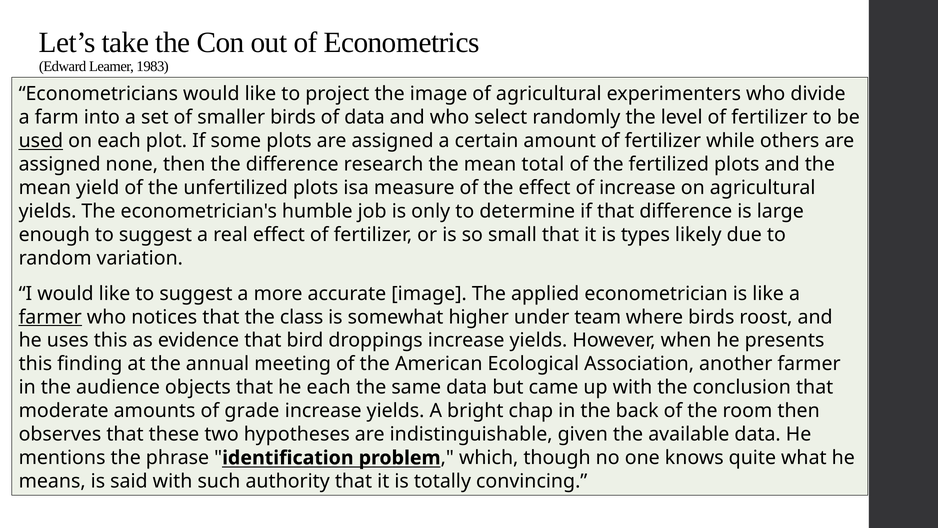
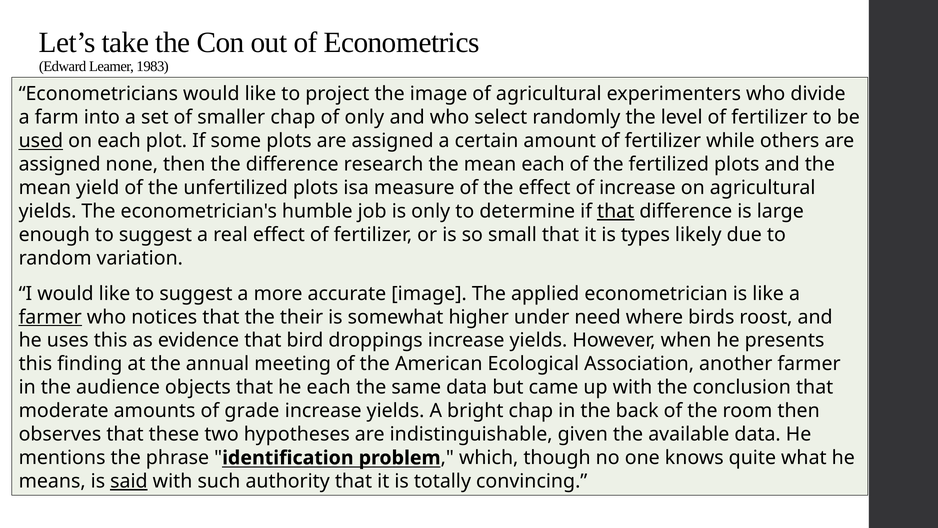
smaller birds: birds -> chap (293, 117)
of data: data -> only (364, 117)
mean total: total -> each (543, 164)
that underline: none -> present (616, 211)
class: class -> their (302, 317)
team: team -> need (598, 317)
said underline: none -> present (129, 481)
